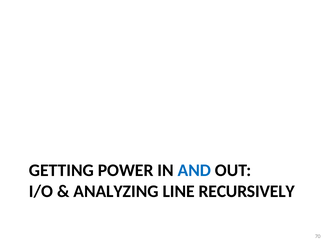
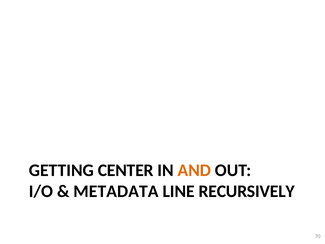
POWER: POWER -> CENTER (126, 170)
AND colour: blue -> orange (194, 170)
ANALYZING: ANALYZING -> METADATA (116, 191)
